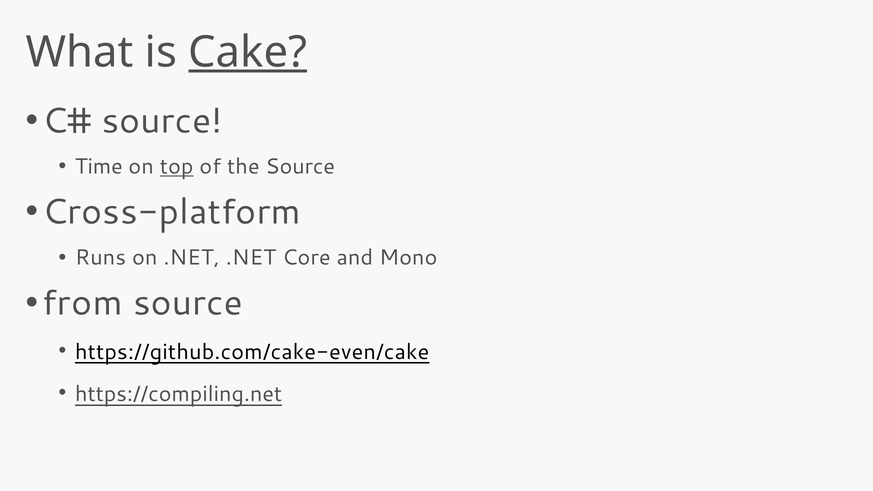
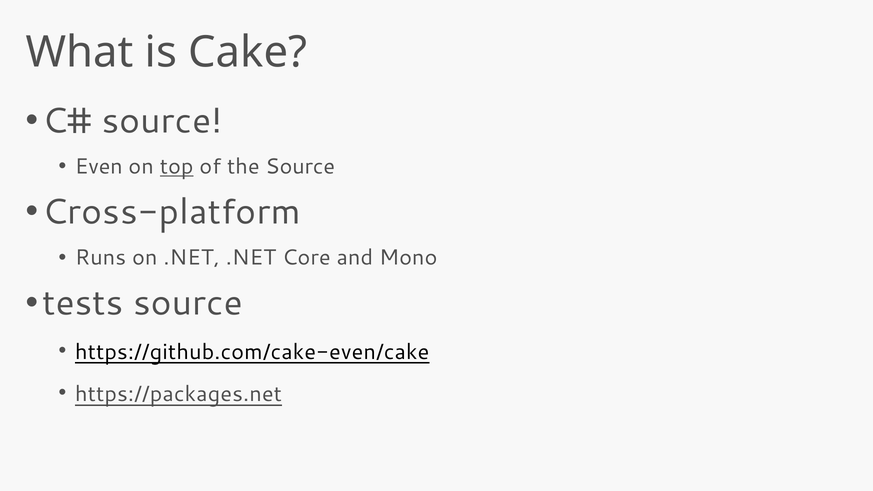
Cake underline: present -> none (248, 52)
Time: Time -> Even (99, 167)
from: from -> tests (83, 303)
https://compiling.net: https://compiling.net -> https://packages.net (178, 394)
